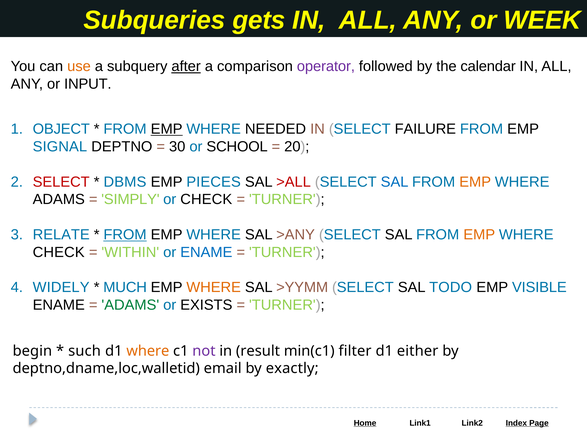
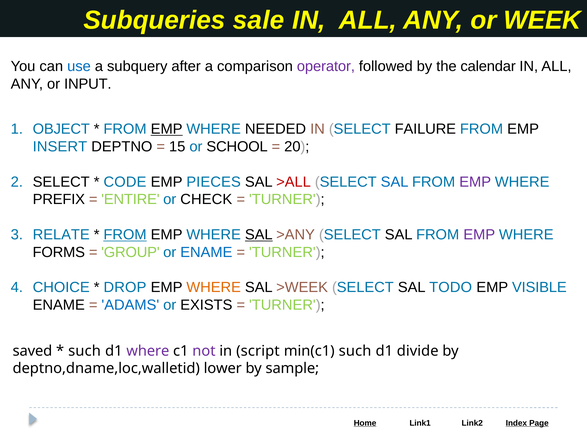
gets: gets -> sale (259, 20)
use colour: orange -> blue (79, 66)
after underline: present -> none (186, 66)
SIGNAL: SIGNAL -> INSERT (60, 147)
30: 30 -> 15 (177, 147)
SELECT colour: red -> black (61, 182)
DBMS: DBMS -> CODE (125, 182)
EMP colour: orange -> purple (475, 182)
ADAMS: ADAMS -> PREFIX (59, 200)
SIMPLY: SIMPLY -> ENTIRE (130, 200)
SAL underline: none -> present (259, 235)
EMP colour: orange -> purple (479, 235)
CHECK: CHECK -> FORMS (59, 252)
WITHIN: WITHIN -> GROUP (130, 252)
WIDELY: WIDELY -> CHOICE (61, 288)
MUCH: MUCH -> DROP (125, 288)
>YYMM: >YYMM -> >WEEK (302, 288)
ADAMS colour: green -> blue (130, 305)
begin: begin -> saved (32, 351)
where colour: orange -> purple (148, 351)
result: result -> script (258, 351)
min(c1 filter: filter -> such (355, 351)
either: either -> divide (418, 351)
email: email -> lower (223, 369)
exactly: exactly -> sample (292, 369)
